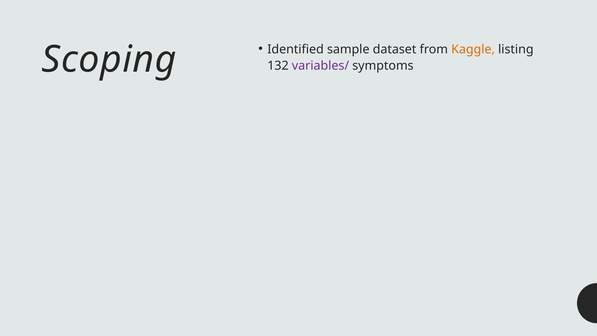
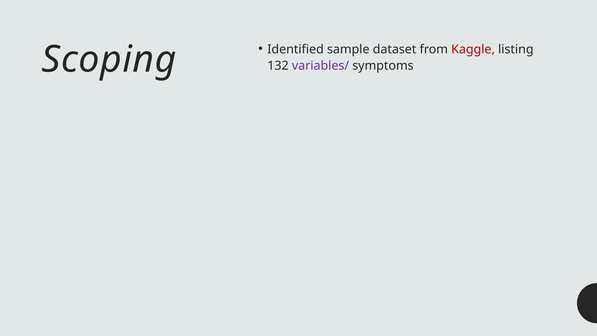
Kaggle colour: orange -> red (473, 49)
